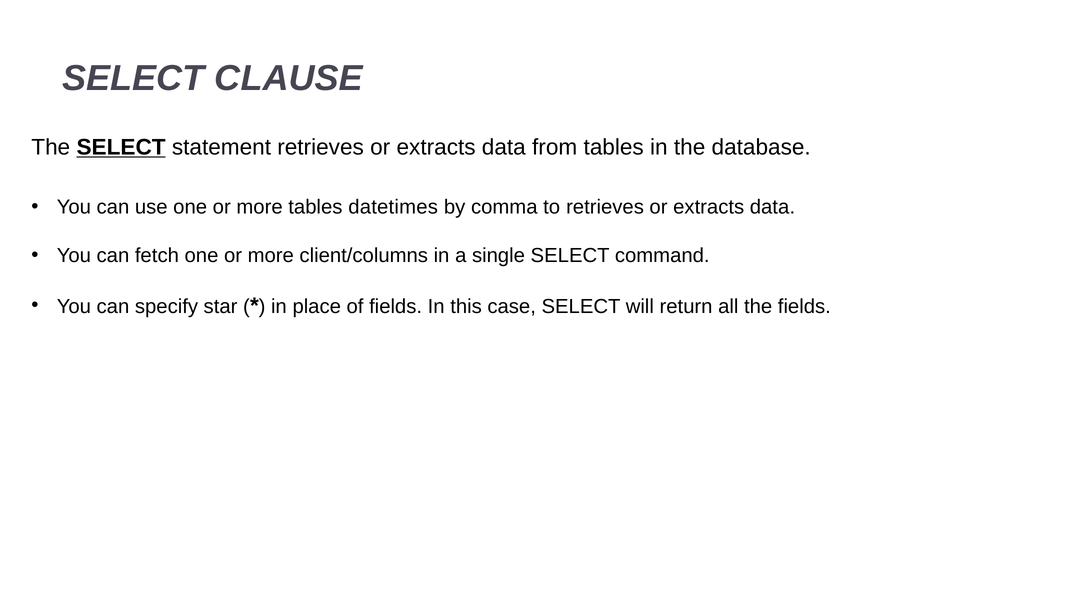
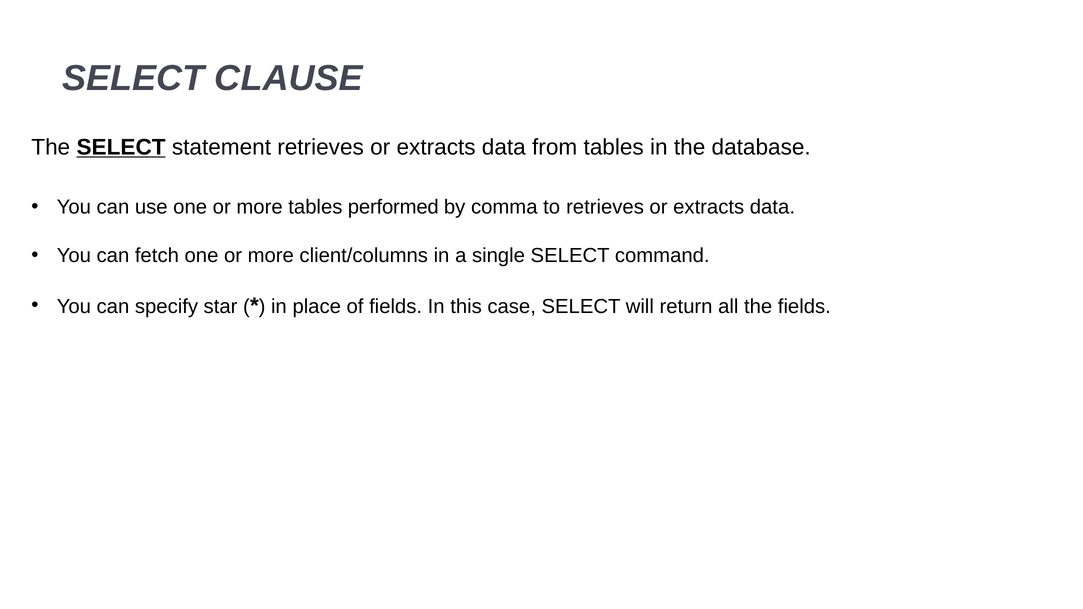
datetimes: datetimes -> performed (393, 207)
